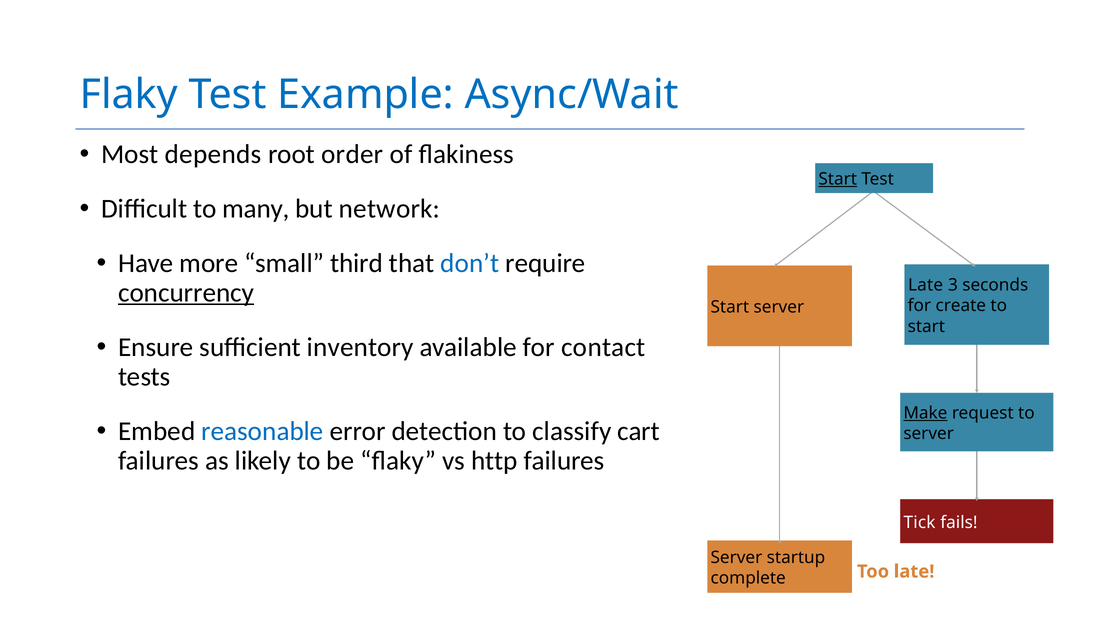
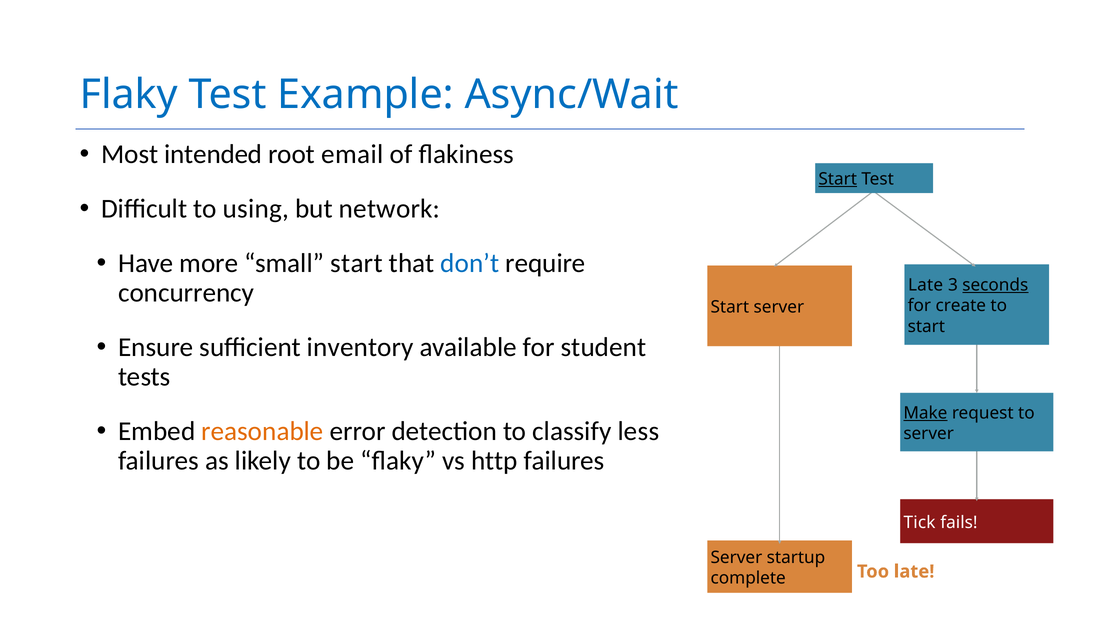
depends: depends -> intended (213, 154)
order: order -> email (352, 154)
many: many -> using (256, 209)
small third: third -> start (357, 263)
seconds underline: none -> present (995, 285)
concurrency underline: present -> none (186, 293)
contact: contact -> student (603, 347)
reasonable colour: blue -> orange (262, 431)
cart: cart -> less (638, 431)
